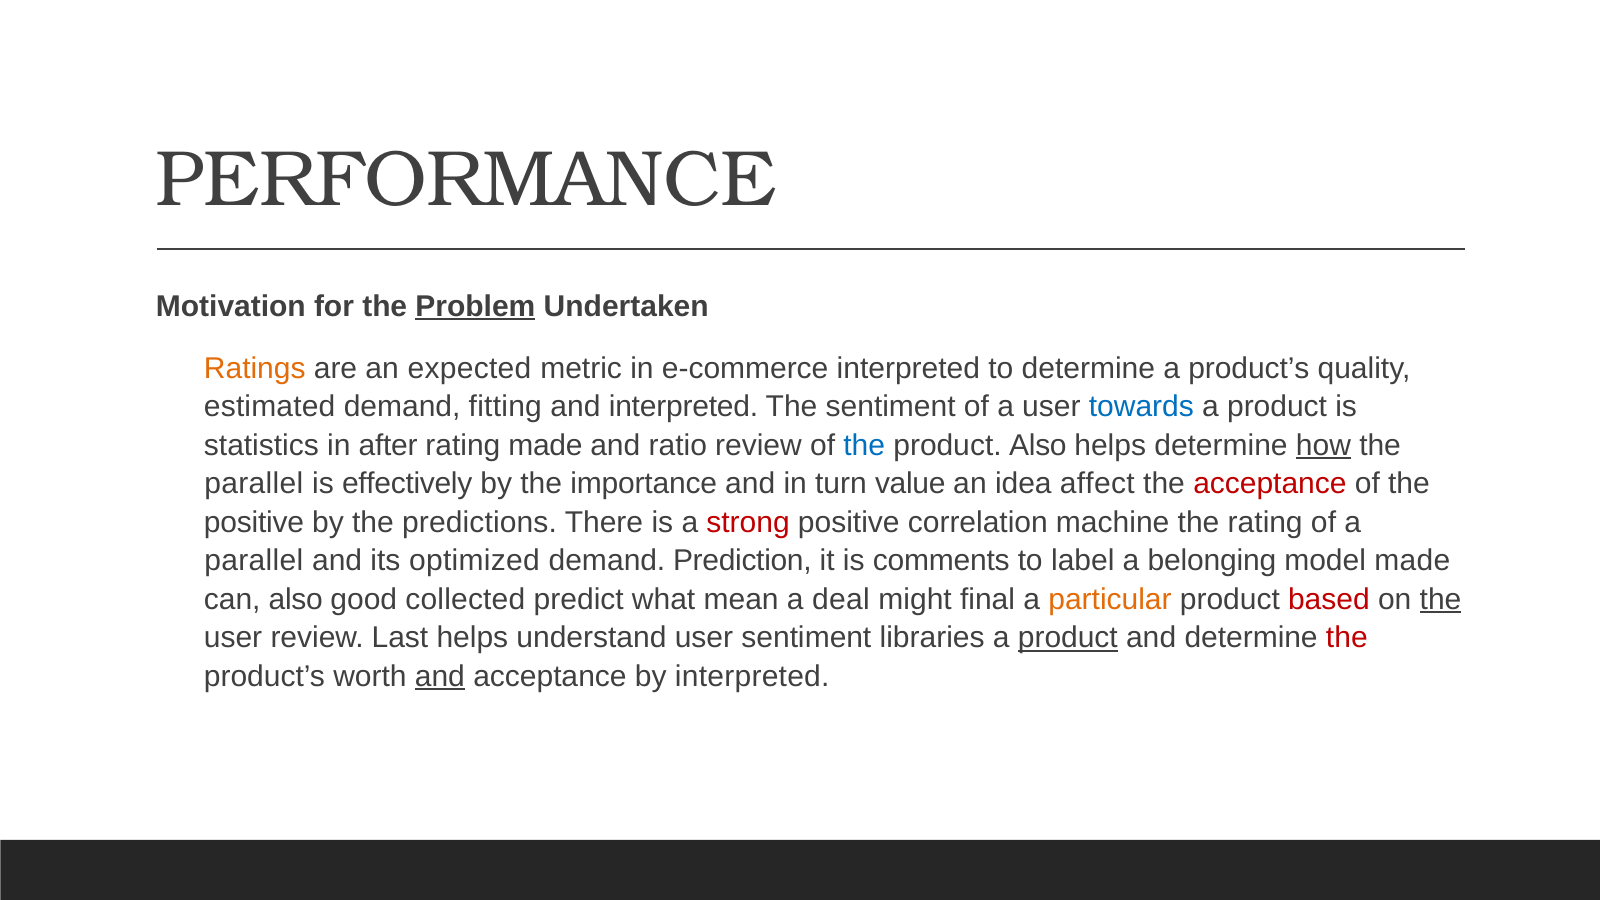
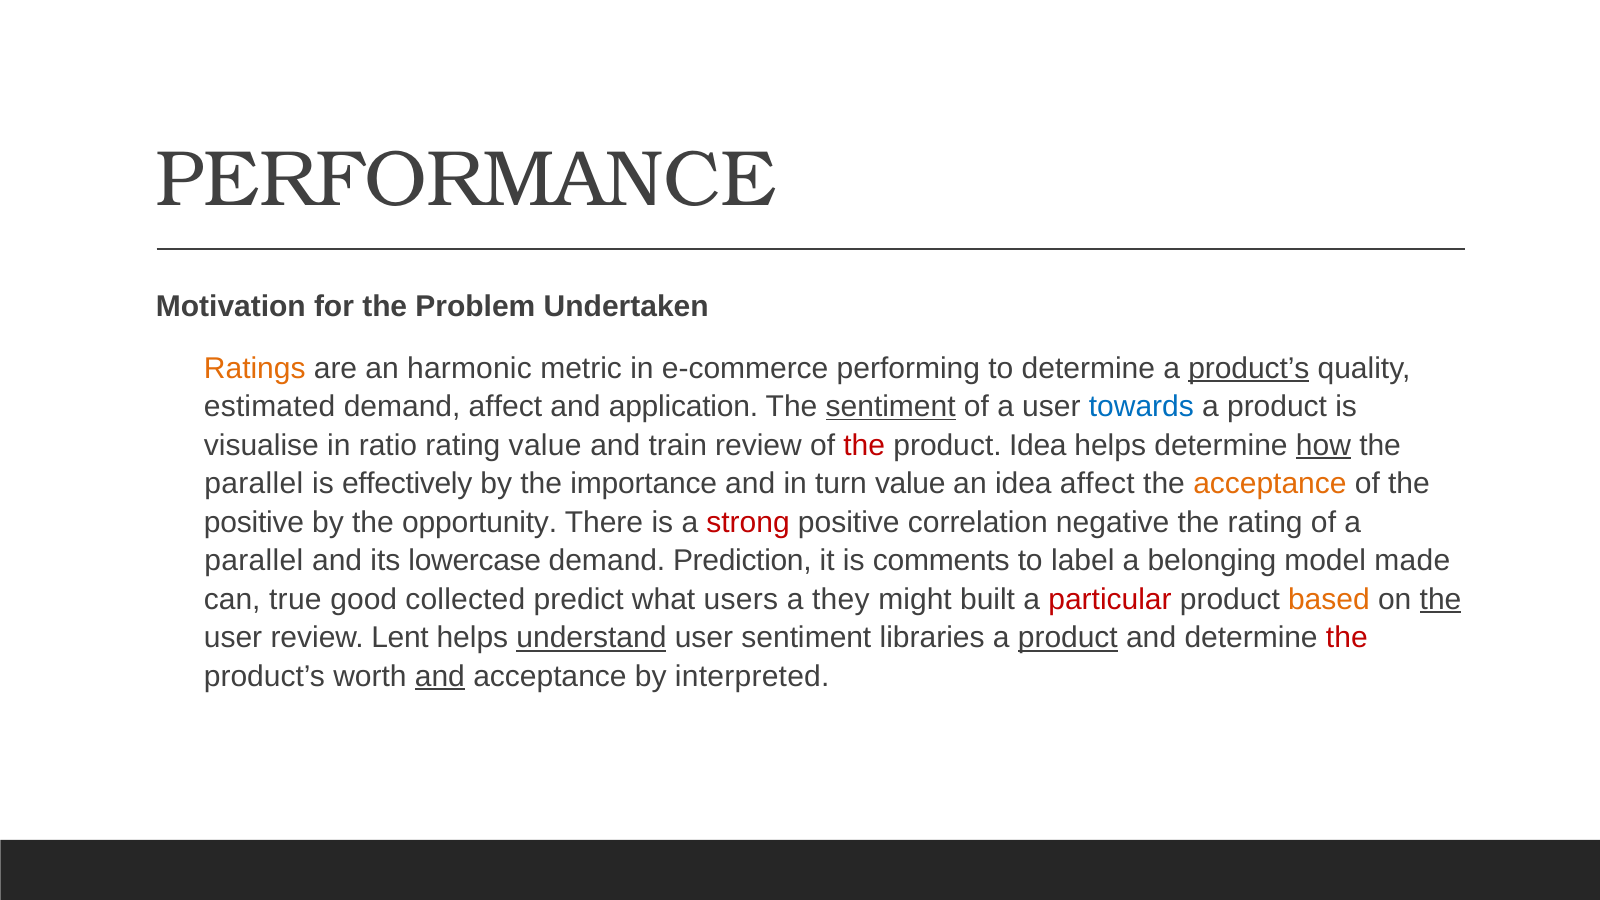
Problem underline: present -> none (475, 306)
expected: expected -> harmonic (469, 368)
e-commerce interpreted: interpreted -> performing (908, 368)
product’s underline: none -> present (1249, 368)
demand fitting: fitting -> affect (505, 407)
and interpreted: interpreted -> application (683, 407)
sentiment underline: none -> present (891, 407)
statistics: statistics -> visualise (261, 445)
after: after -> ratio (388, 445)
rating made: made -> value (545, 445)
ratio: ratio -> train (678, 445)
the colour: blue -> red (864, 445)
product Also: Also -> Idea (1038, 445)
acceptance colour: red -> orange (1270, 484)
predictions: predictions -> opportunity (480, 522)
machine: machine -> negative (1113, 522)
optimized: optimized -> lowercase (475, 561)
can also: also -> true (295, 599)
mean: mean -> users (741, 599)
deal: deal -> they (841, 599)
final: final -> built (988, 599)
particular colour: orange -> red (1110, 599)
based colour: red -> orange (1329, 599)
Last: Last -> Lent (400, 638)
understand underline: none -> present (591, 638)
